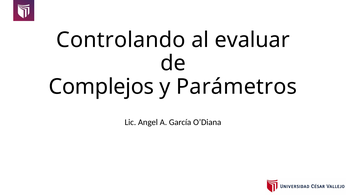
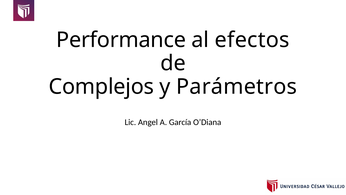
Controlando: Controlando -> Performance (121, 40)
evaluar: evaluar -> efectos (252, 40)
